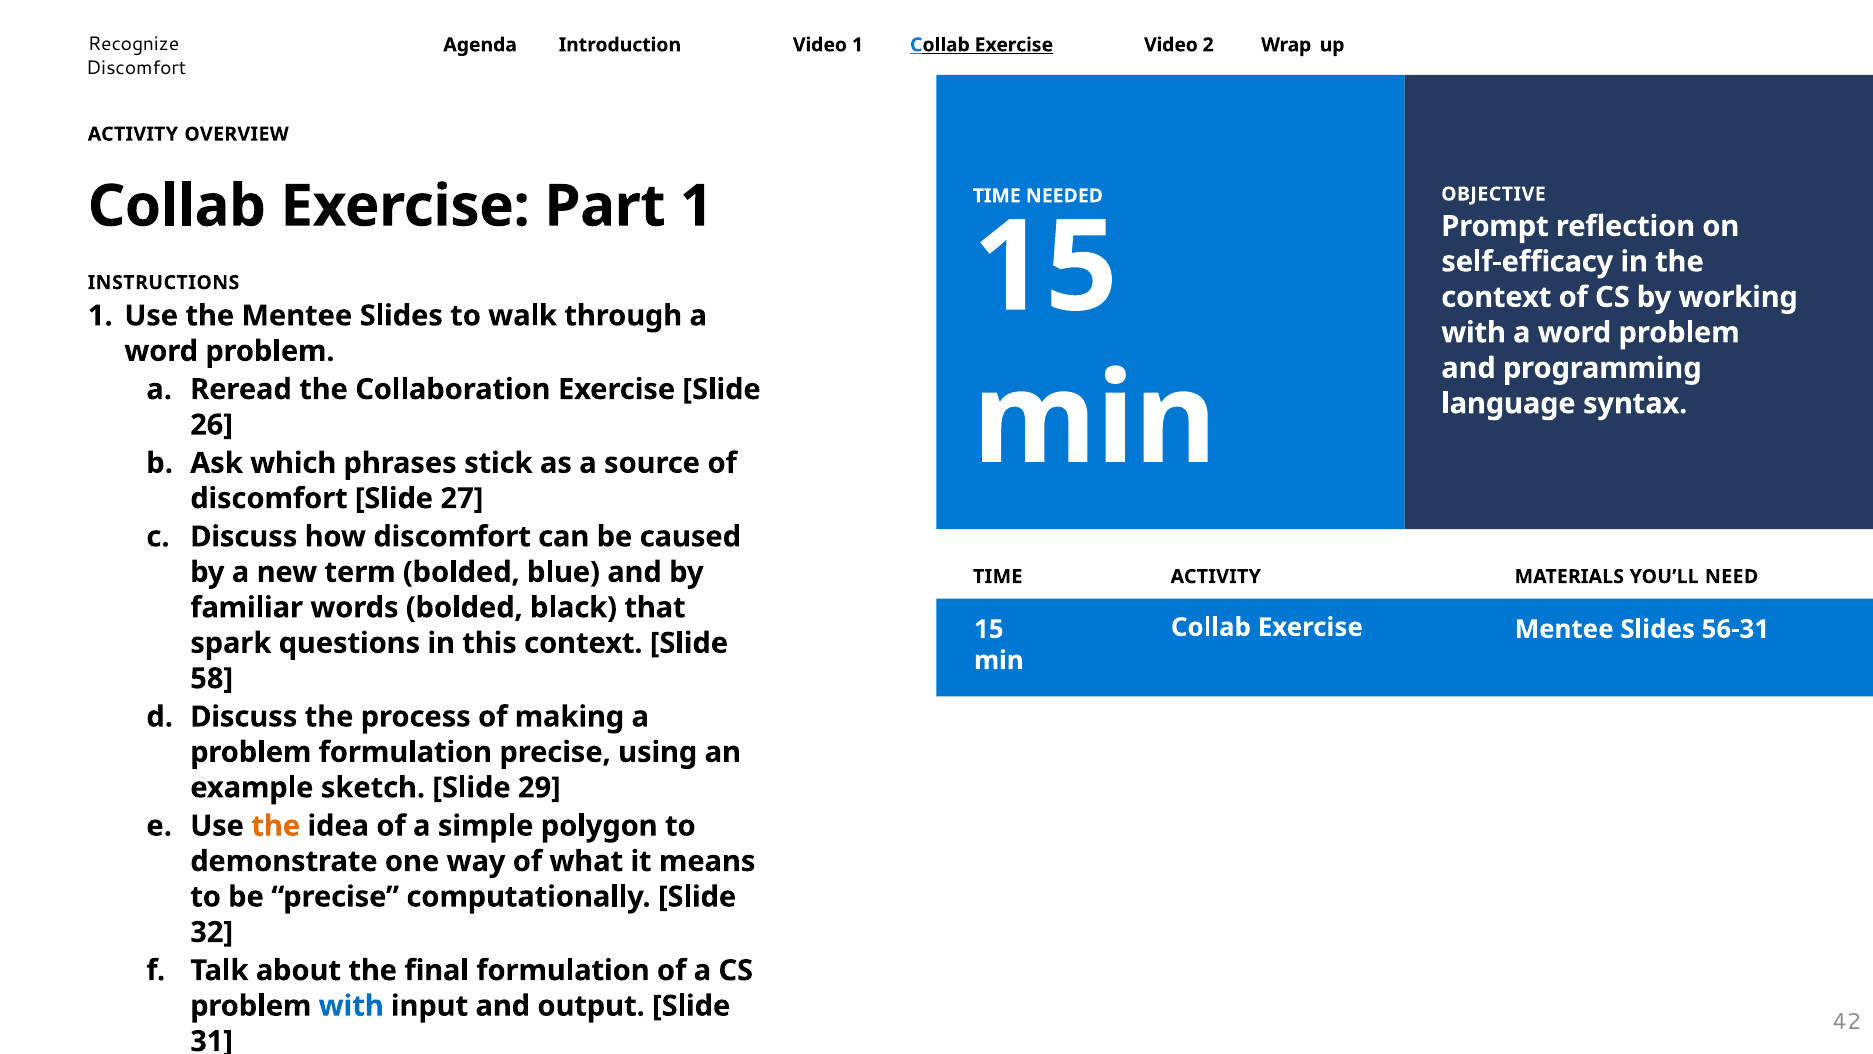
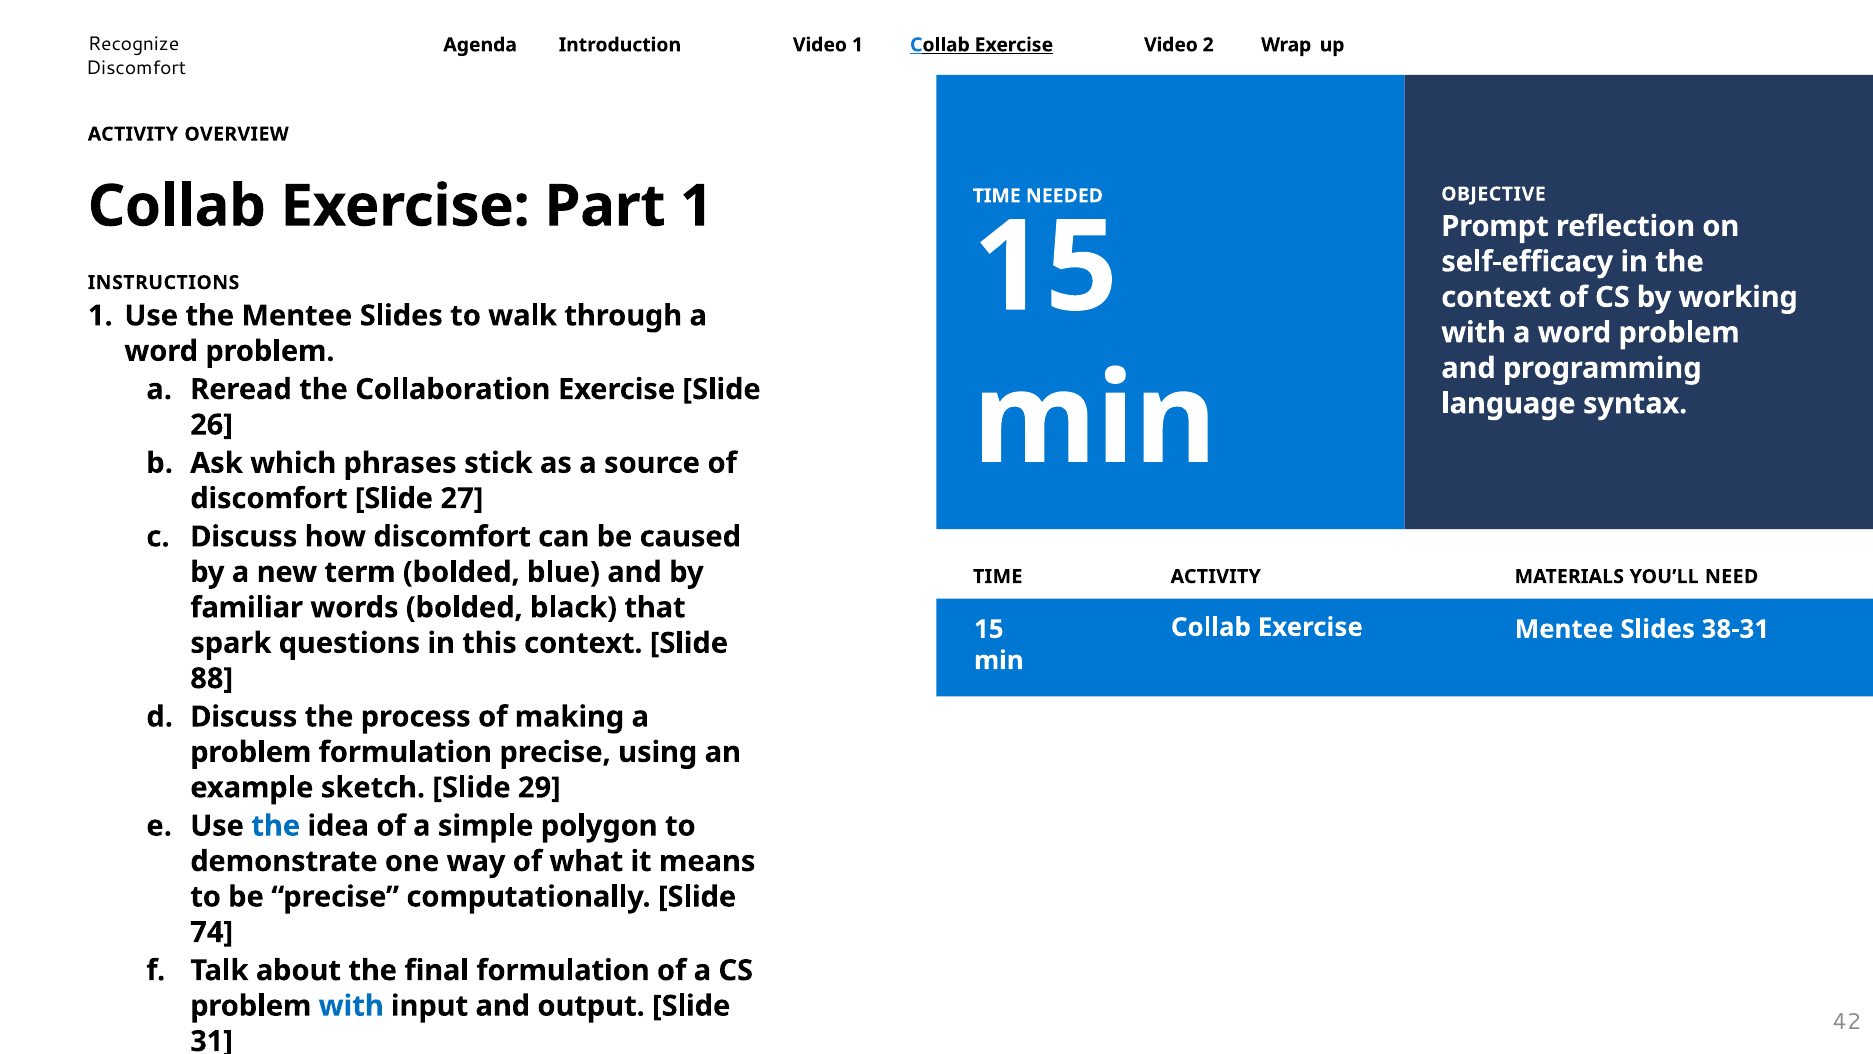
56-31: 56-31 -> 38-31 (1735, 629)
58: 58 -> 88 (212, 678)
the colour: orange -> blue (276, 826)
32: 32 -> 74 (212, 932)
